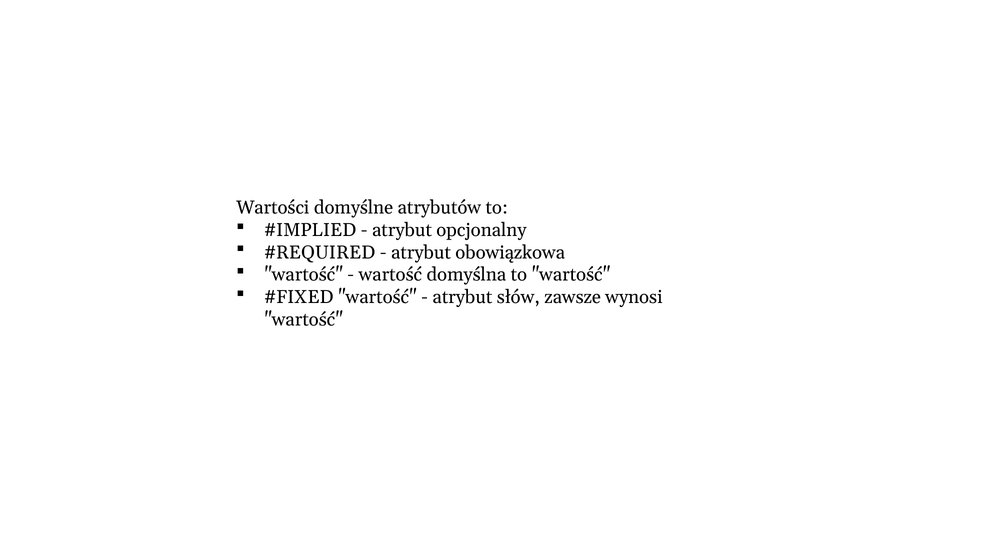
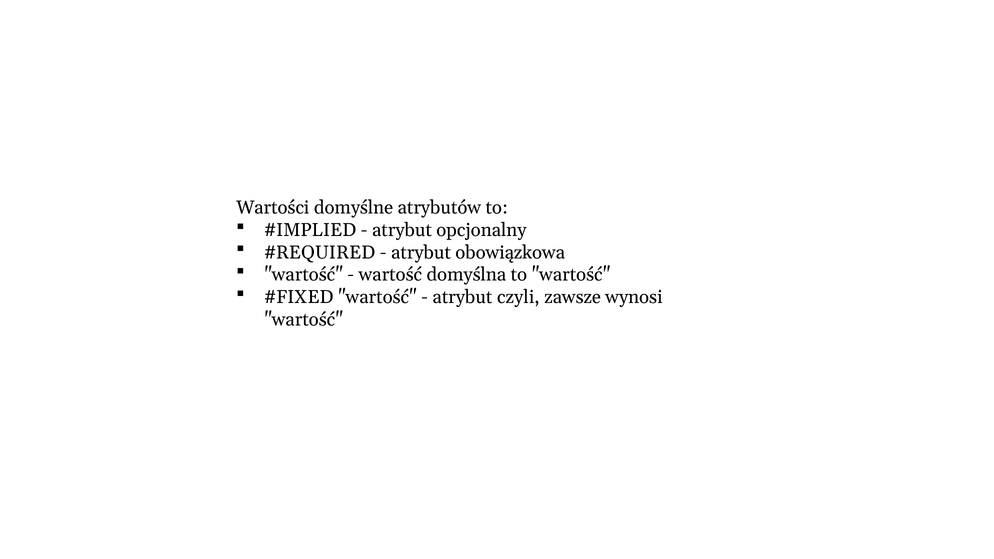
słów: słów -> czyli (518, 297)
